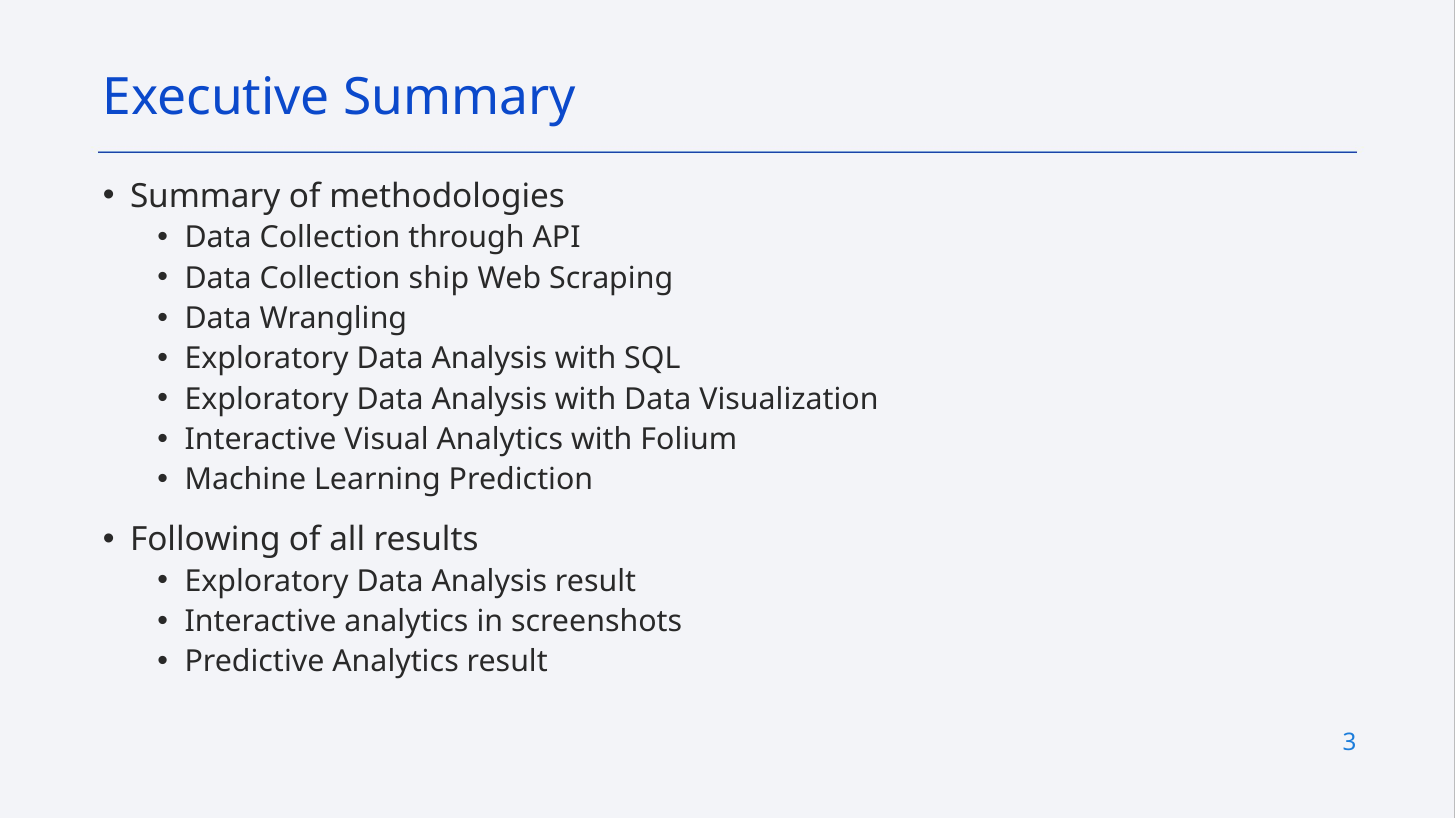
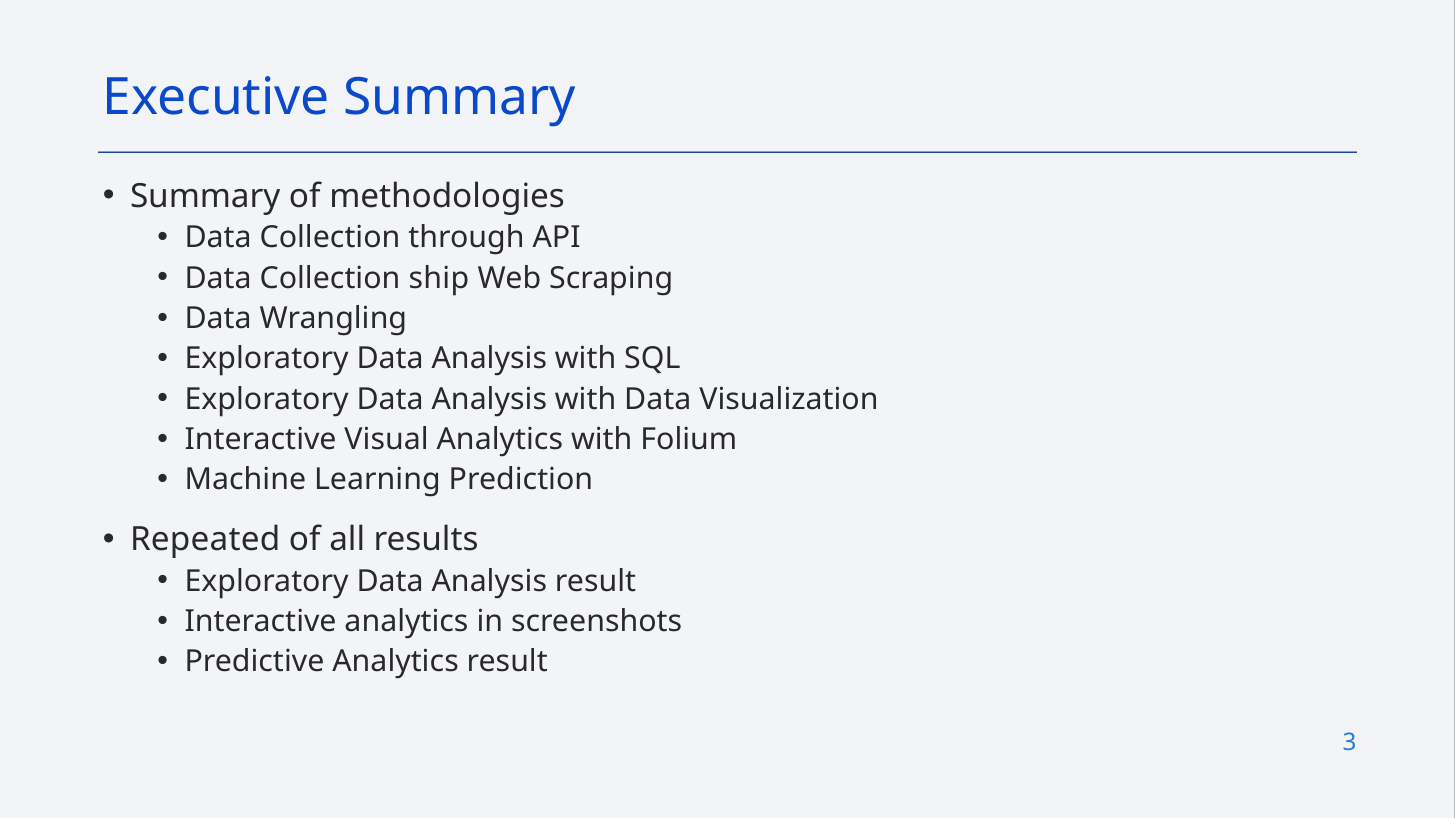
Following: Following -> Repeated (205, 540)
